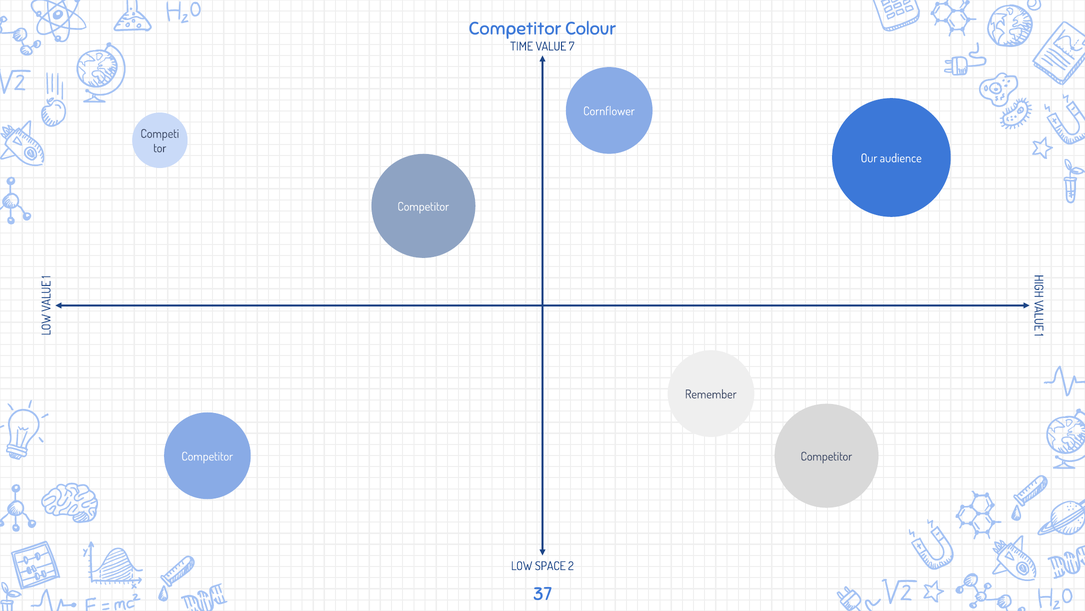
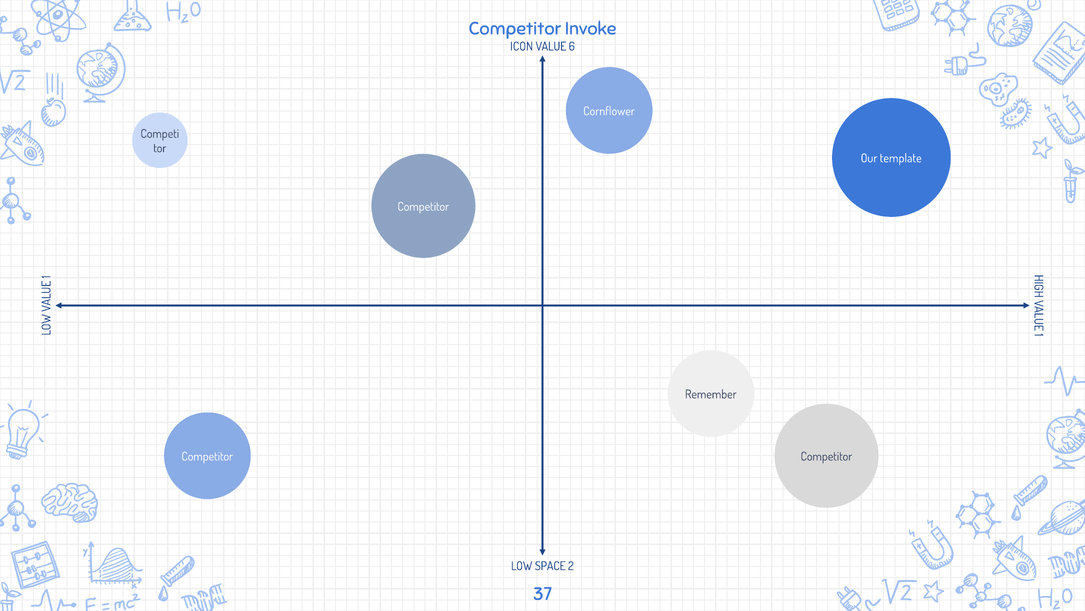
Colour: Colour -> Invoke (591, 29)
TIME: TIME -> ICON (522, 46)
7: 7 -> 6 (572, 46)
audience: audience -> template (901, 158)
